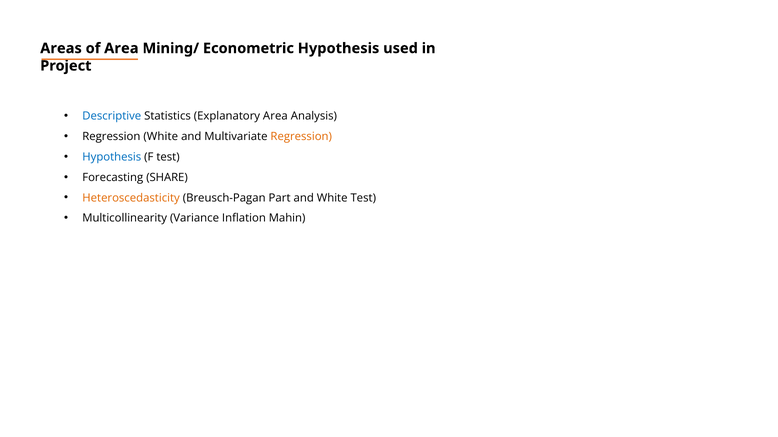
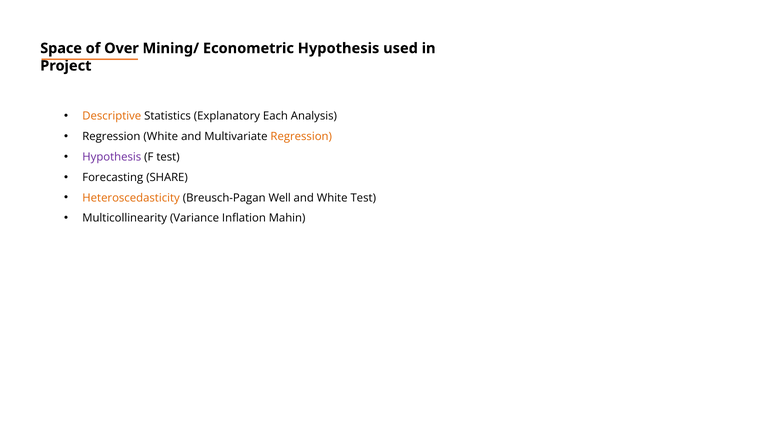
Areas: Areas -> Space (61, 48)
of Area: Area -> Over (121, 48)
Descriptive colour: blue -> orange (112, 116)
Explanatory Area: Area -> Each (275, 116)
Hypothesis colour: blue -> purple (112, 157)
Part: Part -> Well (280, 198)
